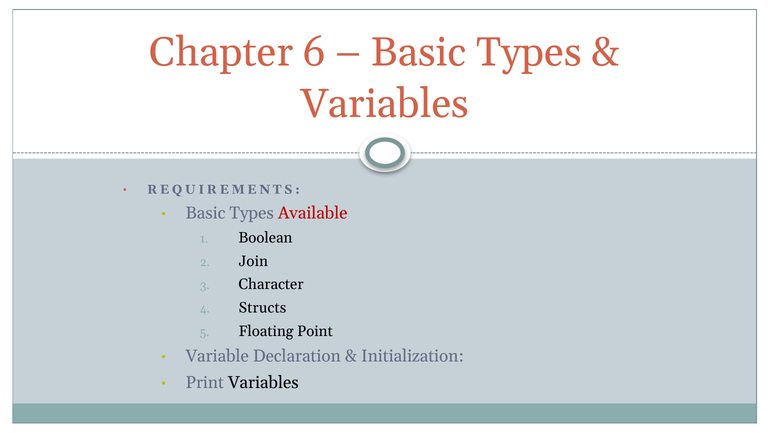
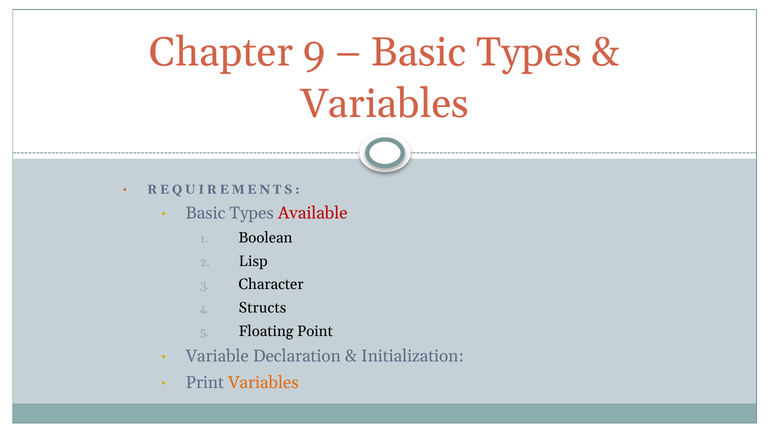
6: 6 -> 9 (314, 52)
Join: Join -> Lisp (253, 261)
Variables colour: black -> orange (263, 383)
